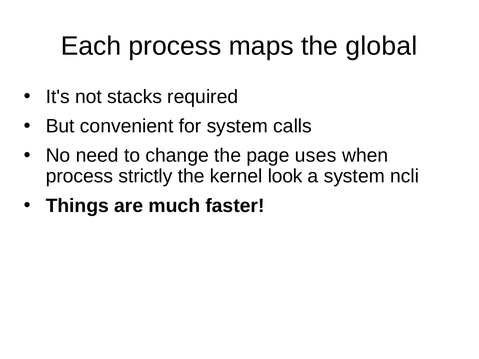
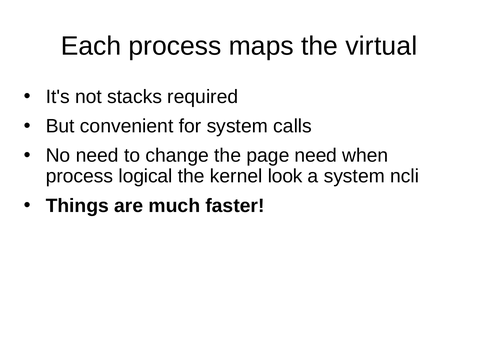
global: global -> virtual (381, 46)
page uses: uses -> need (316, 156)
strictly: strictly -> logical (146, 176)
